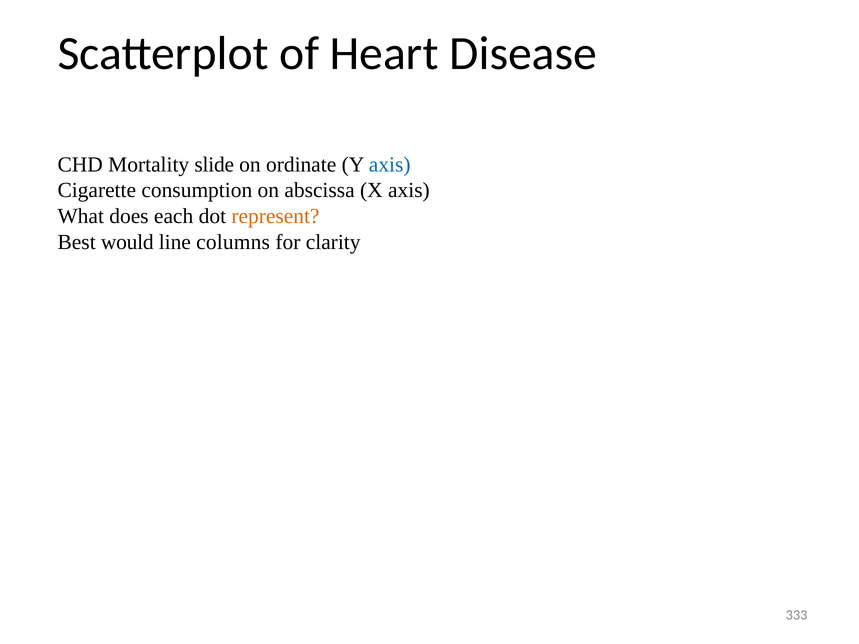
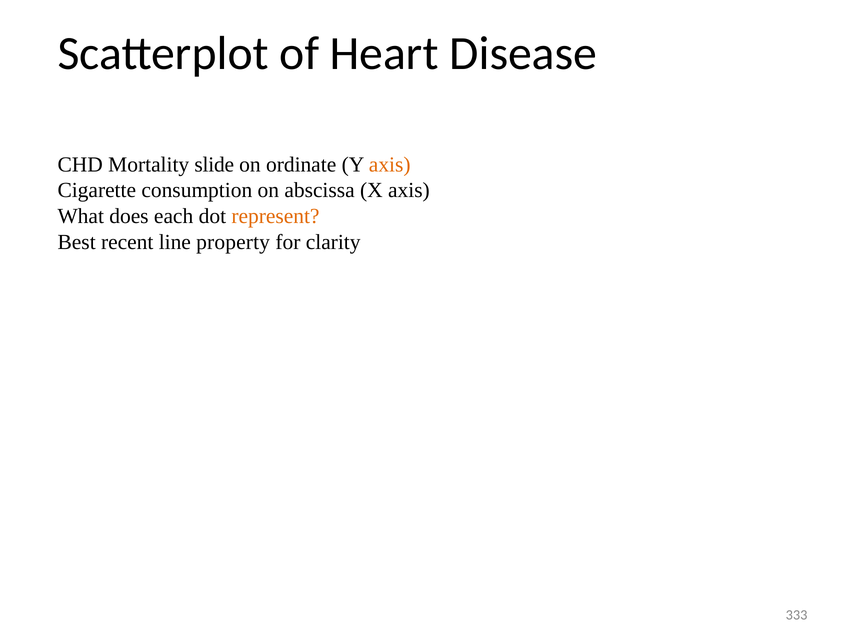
axis colour: blue -> orange (390, 165)
would: would -> recent (127, 242)
columns: columns -> property (233, 242)
